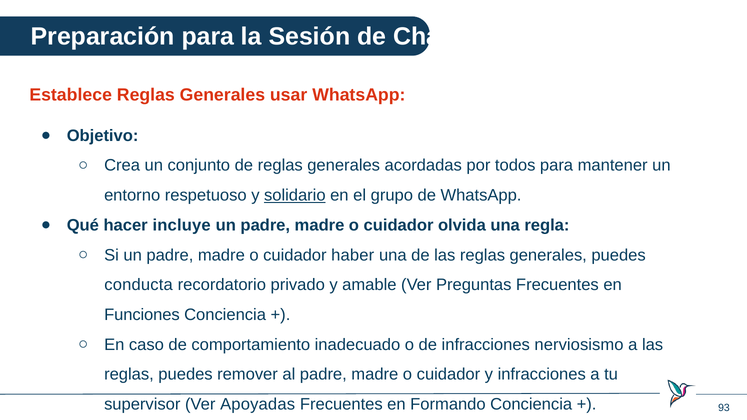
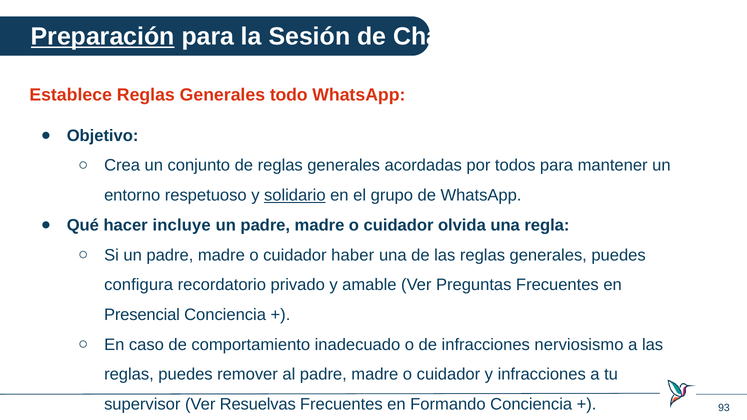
Preparación underline: none -> present (103, 37)
usar: usar -> todo (289, 95)
conducta: conducta -> configura (139, 285)
Funciones: Funciones -> Presencial (142, 315)
Apoyadas: Apoyadas -> Resuelvas (258, 404)
